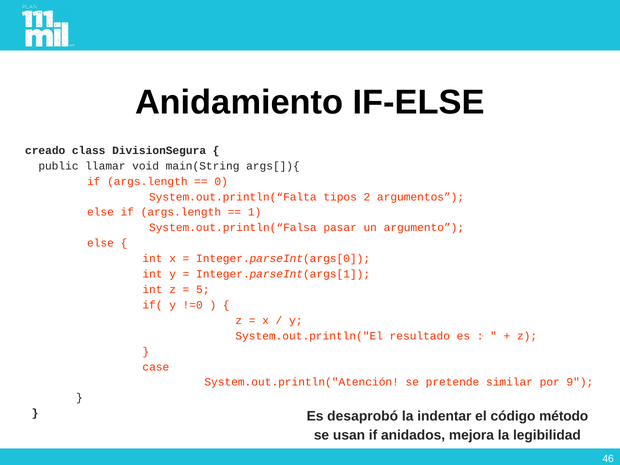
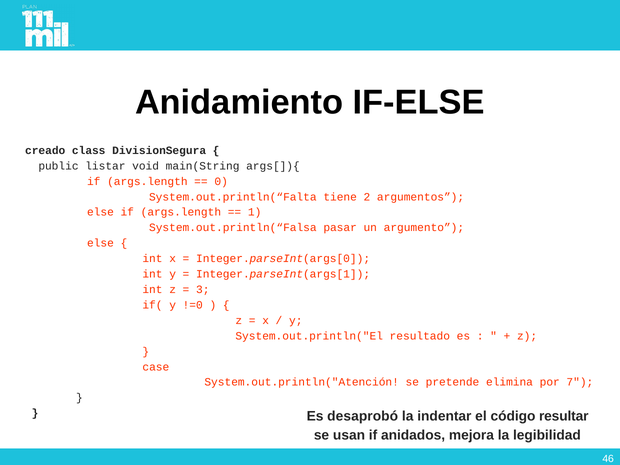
llamar: llamar -> listar (105, 166)
tipos: tipos -> tiene (340, 197)
5: 5 -> 3 (203, 290)
similar: similar -> elimina (510, 382)
9: 9 -> 7 (580, 382)
método: método -> resultar (564, 416)
